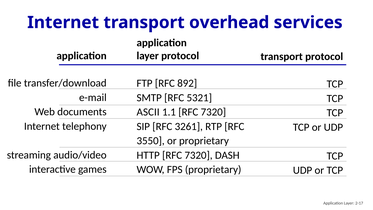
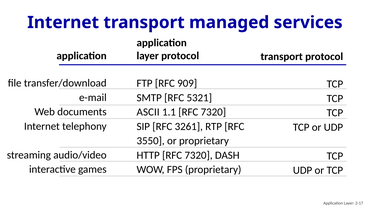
overhead: overhead -> managed (229, 22)
892: 892 -> 909 (187, 83)
